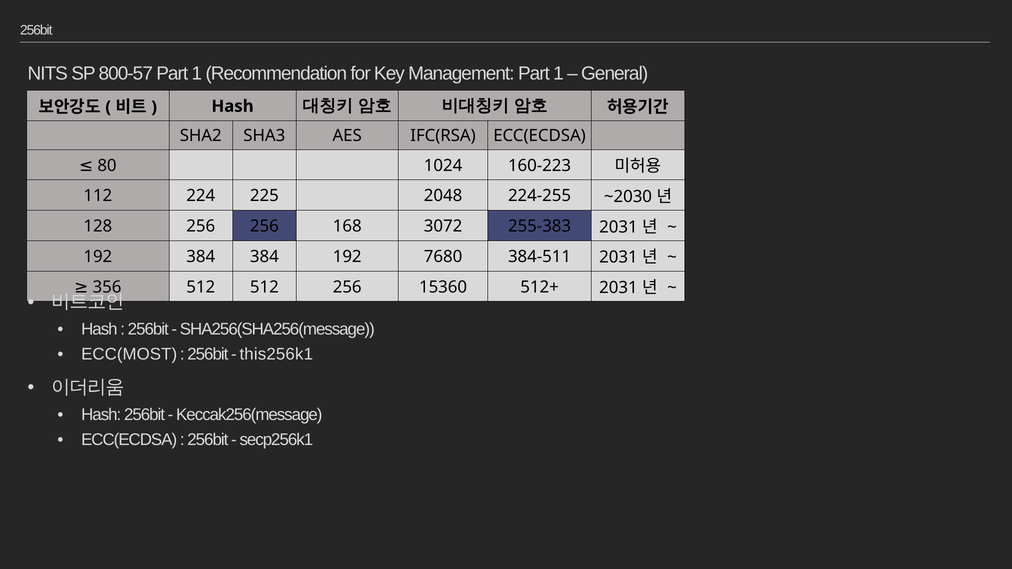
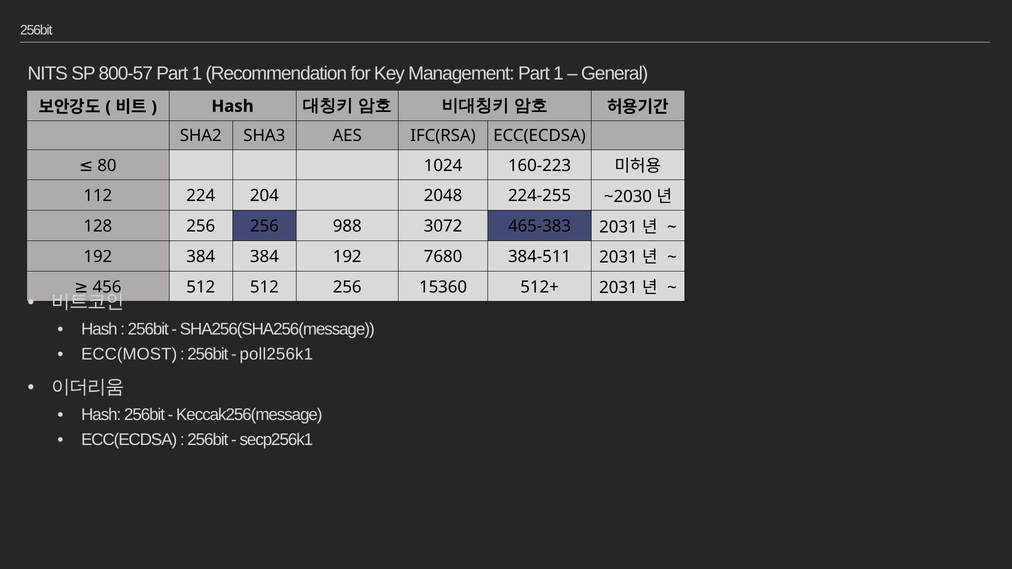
225: 225 -> 204 (264, 196)
168: 168 -> 988 (347, 226)
255-383: 255-383 -> 465-383 (540, 226)
356: 356 -> 456 (107, 287)
this256k1: this256k1 -> poll256k1 (276, 354)
